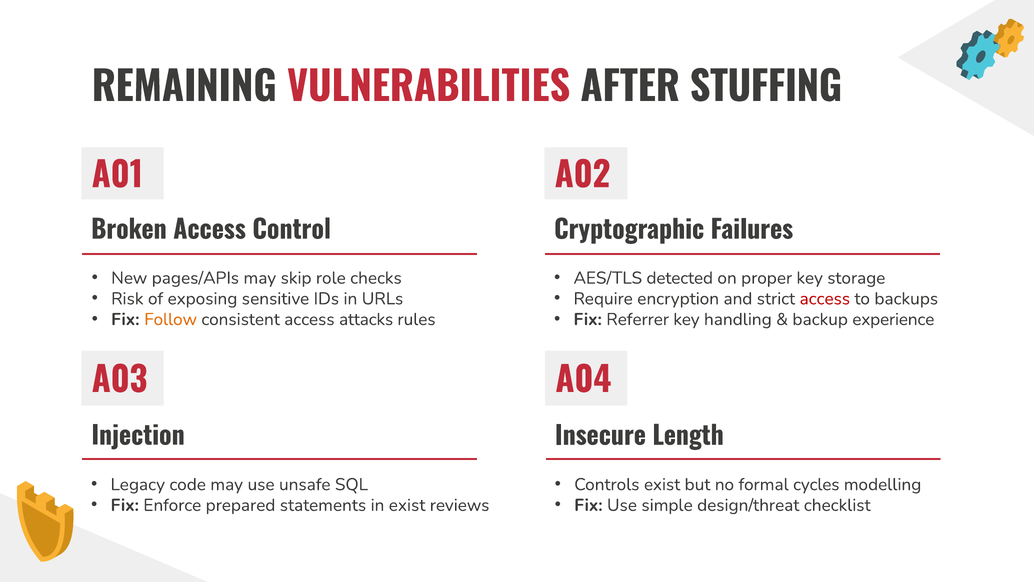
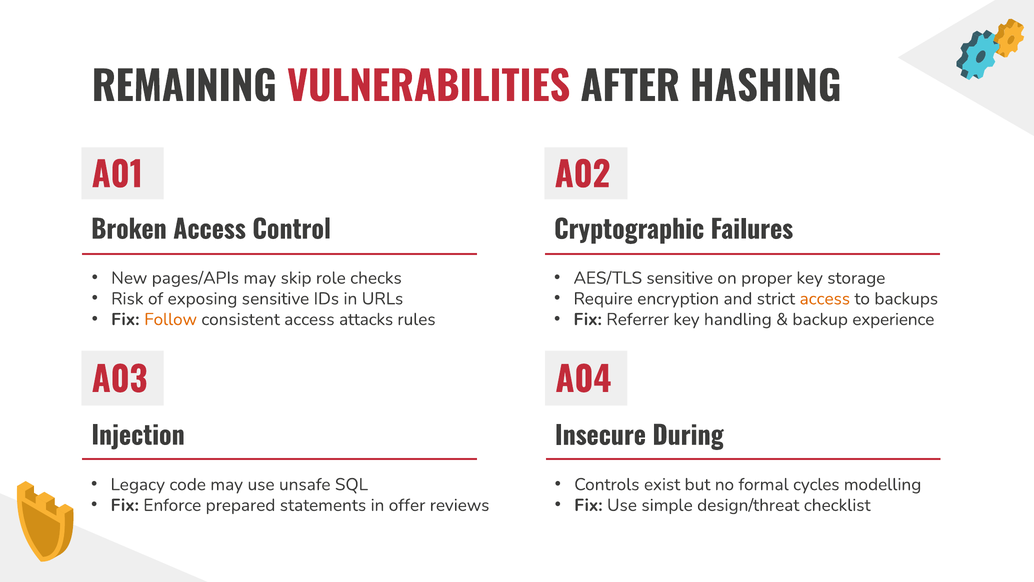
STUFFING: STUFFING -> HASHING (766, 88)
AES/TLS detected: detected -> sensitive (680, 278)
access colour: red -> orange (825, 298)
Length: Length -> During (688, 436)
in exist: exist -> offer (407, 505)
